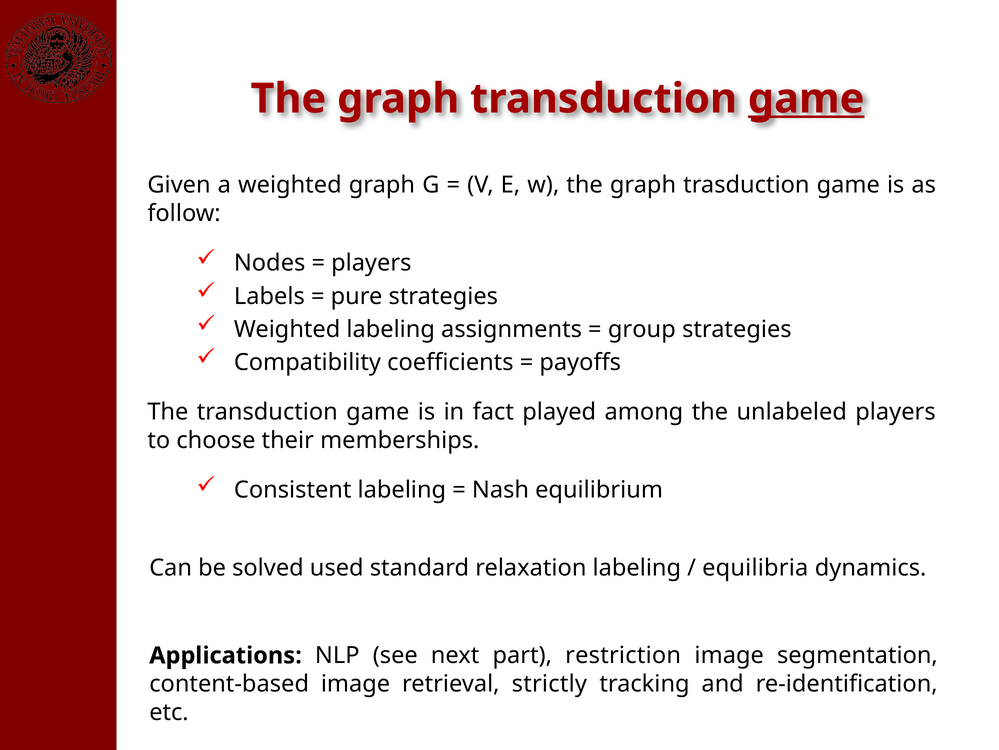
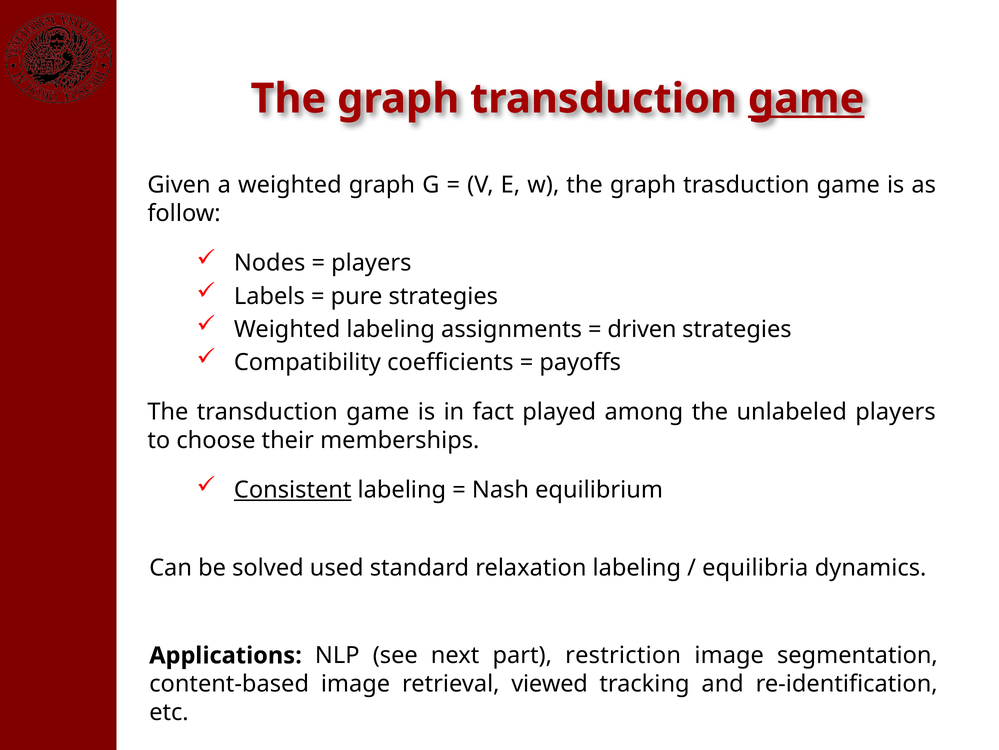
group: group -> driven (642, 329)
Consistent underline: none -> present (293, 490)
strictly: strictly -> viewed (550, 683)
